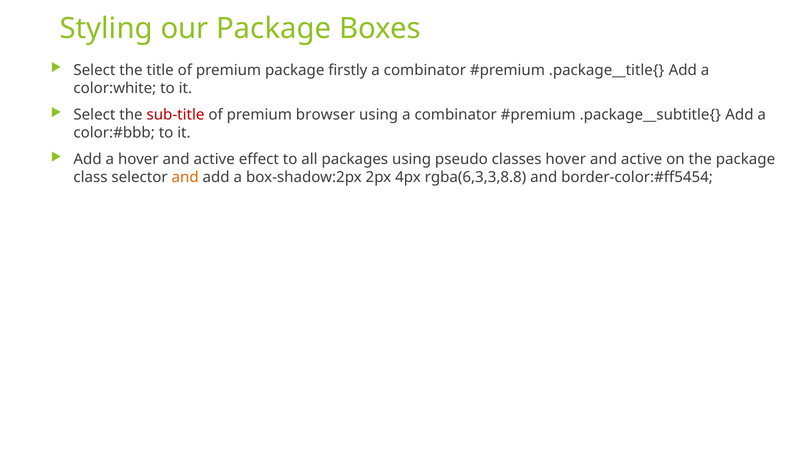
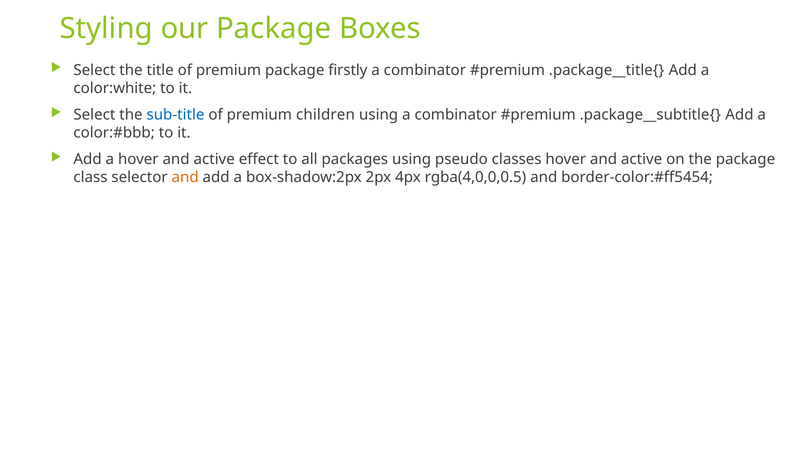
sub-title colour: red -> blue (175, 115)
browser: browser -> children (325, 115)
rgba(6,3,3,8.8: rgba(6,3,3,8.8 -> rgba(4,0,0,0.5 (475, 178)
